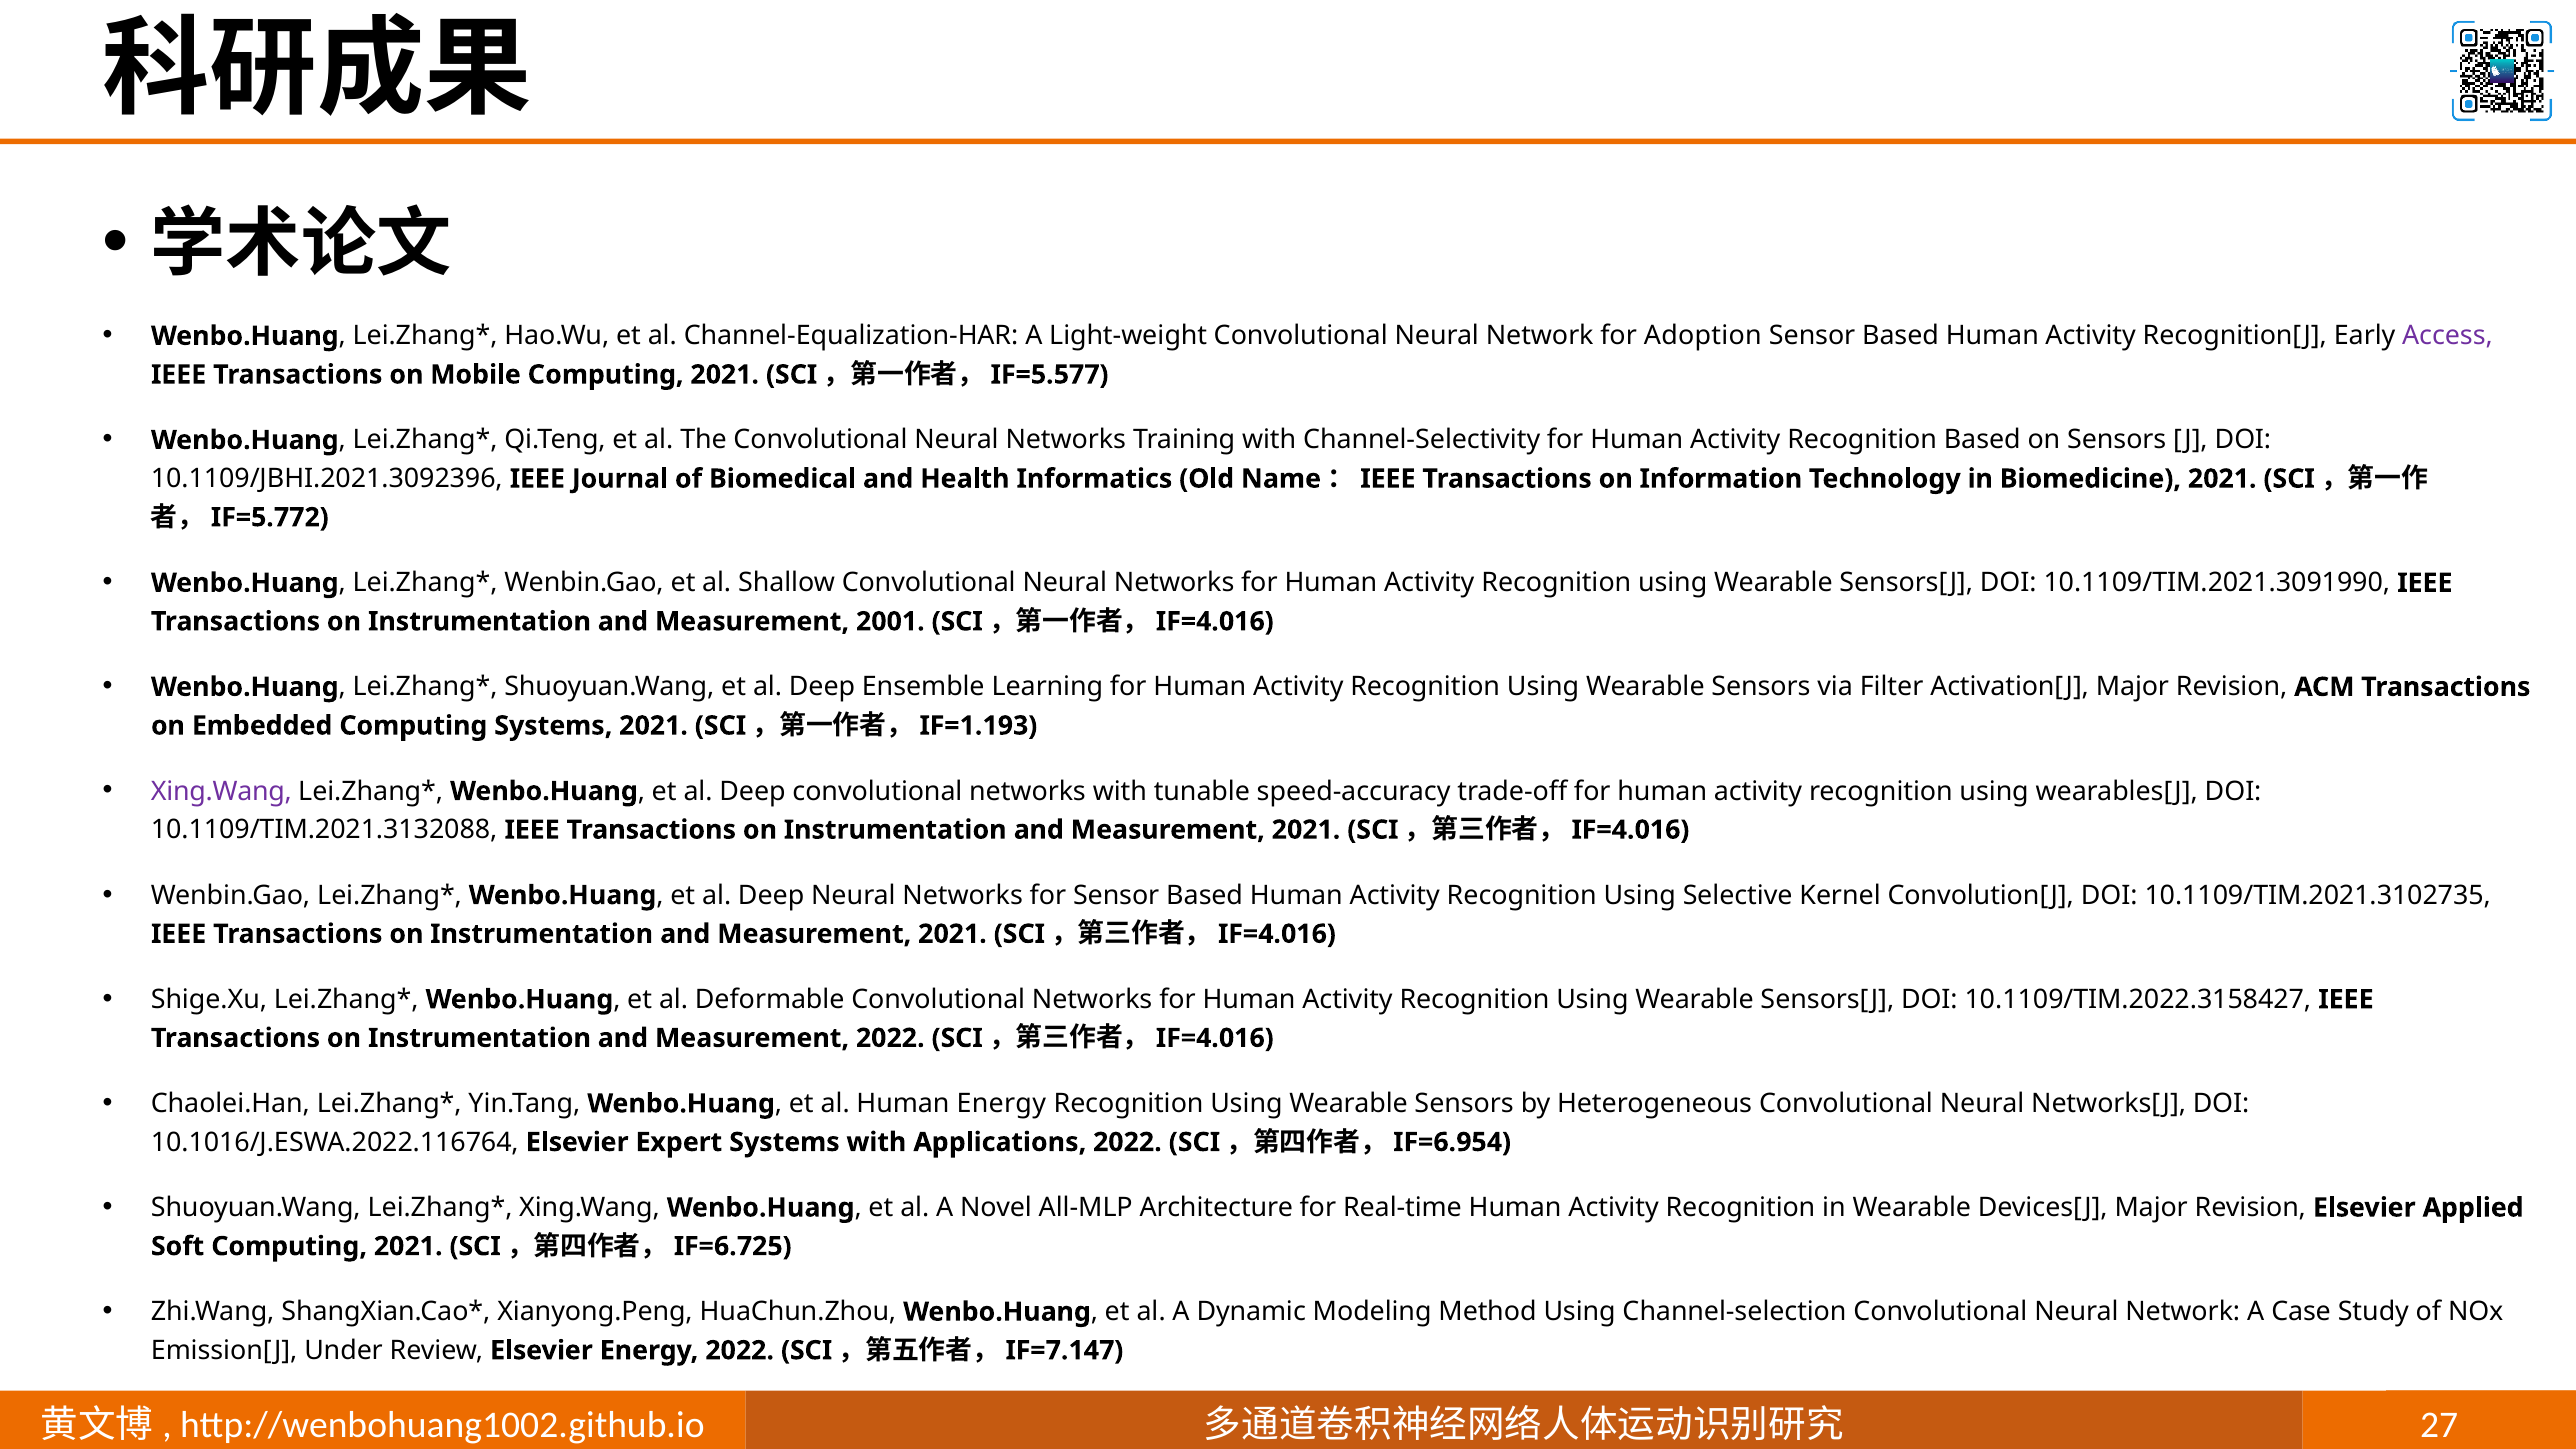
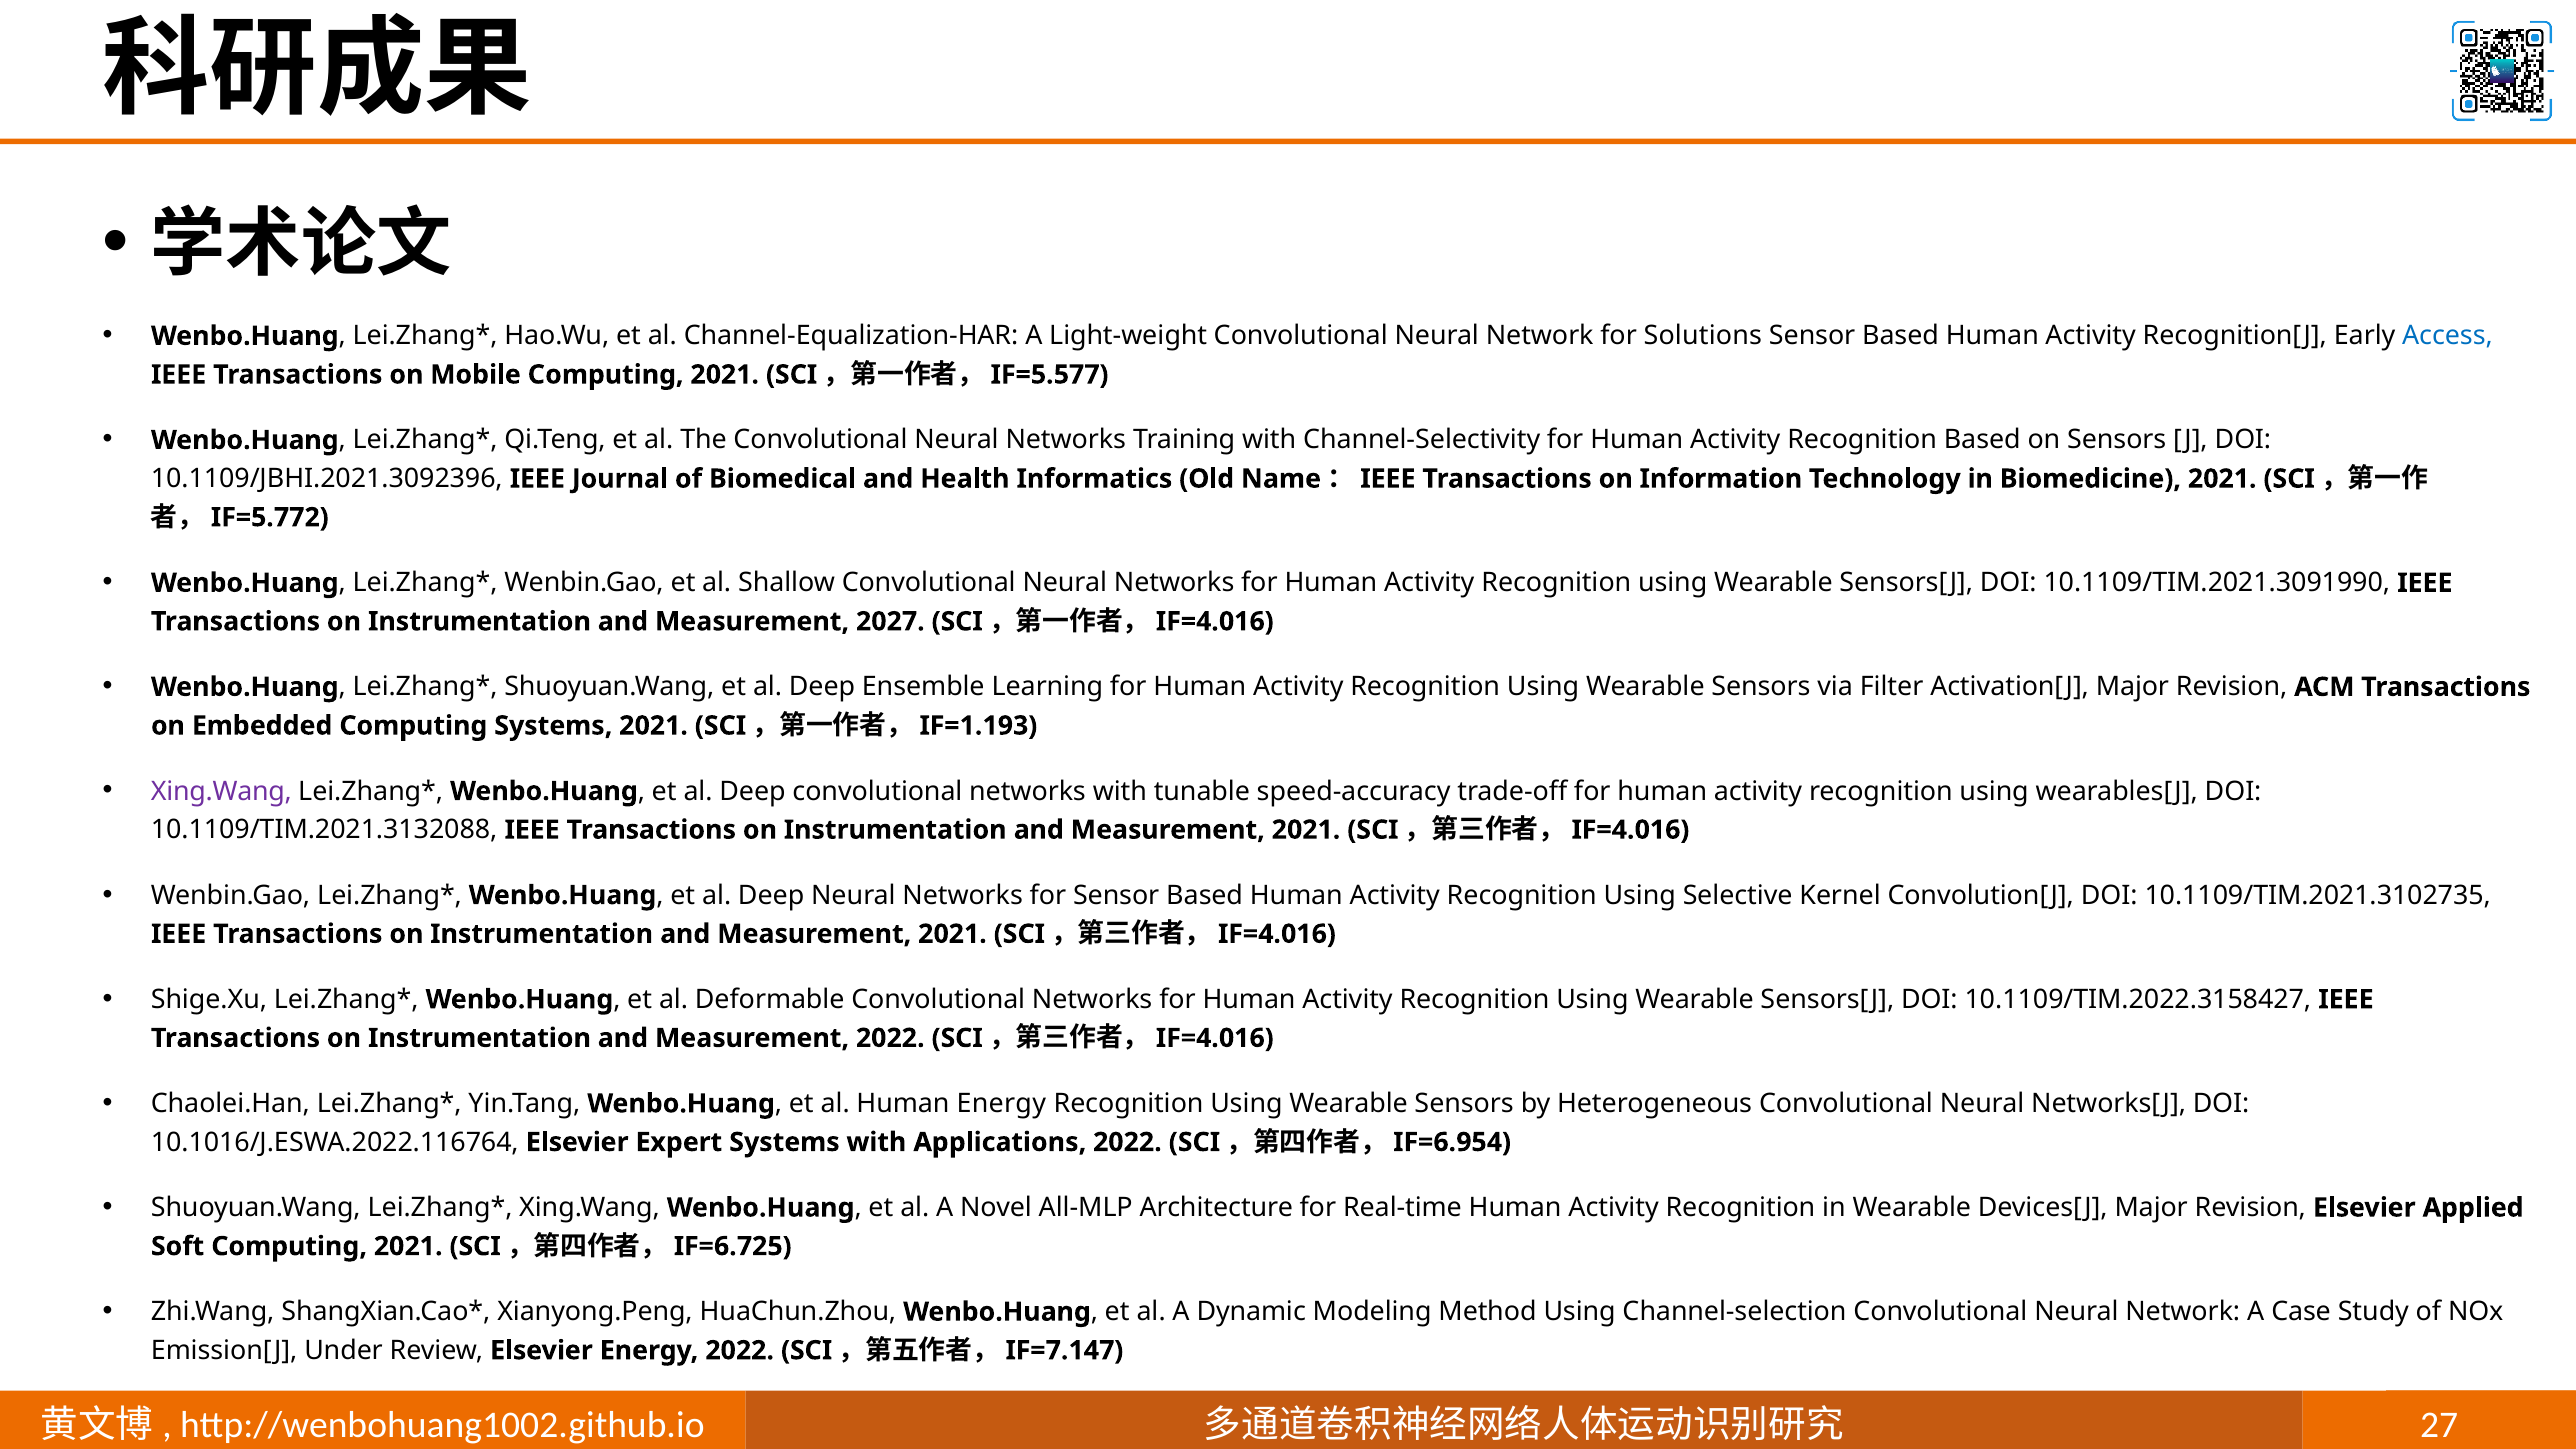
Adoption: Adoption -> Solutions (1703, 336)
Access colour: purple -> blue (2447, 336)
2001: 2001 -> 2027 (890, 622)
